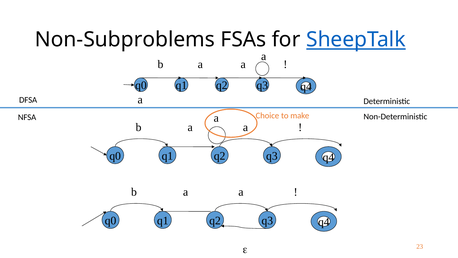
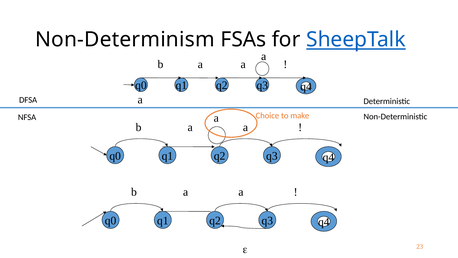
Non-Subproblems: Non-Subproblems -> Non-Determinism (125, 39)
